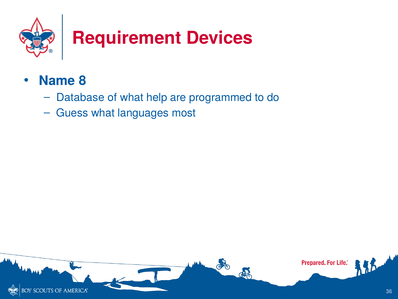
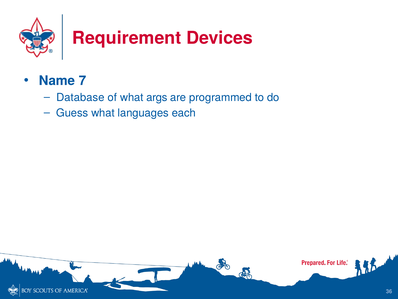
8: 8 -> 7 (82, 81)
help: help -> args (157, 97)
most: most -> each (184, 113)
